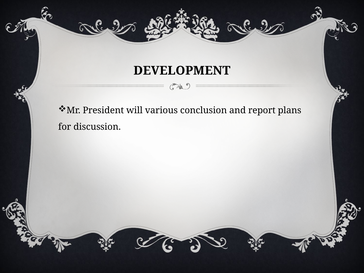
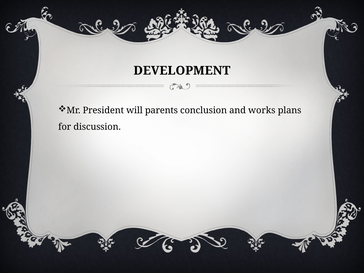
various: various -> parents (161, 110)
report: report -> works (262, 110)
